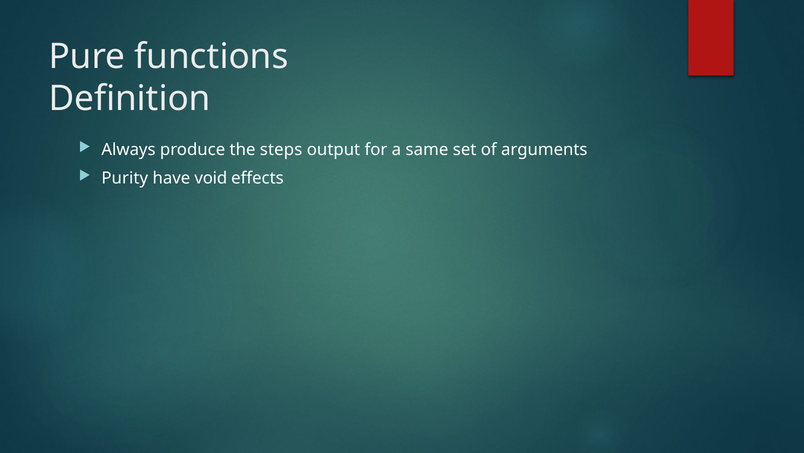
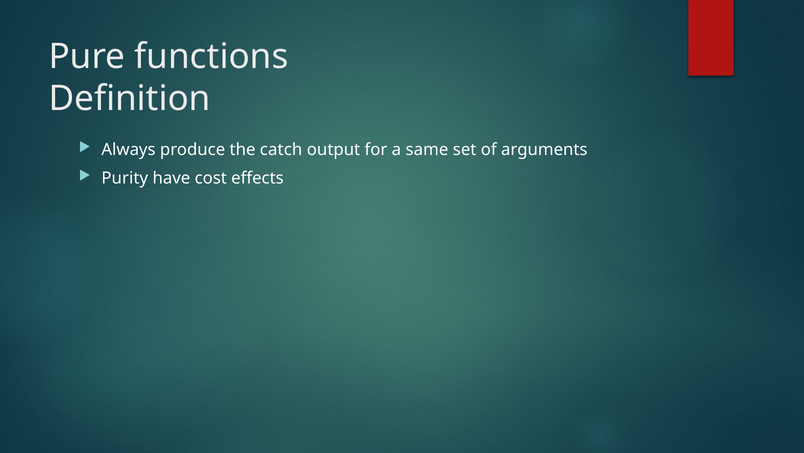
steps: steps -> catch (281, 150)
void: void -> cost (211, 178)
